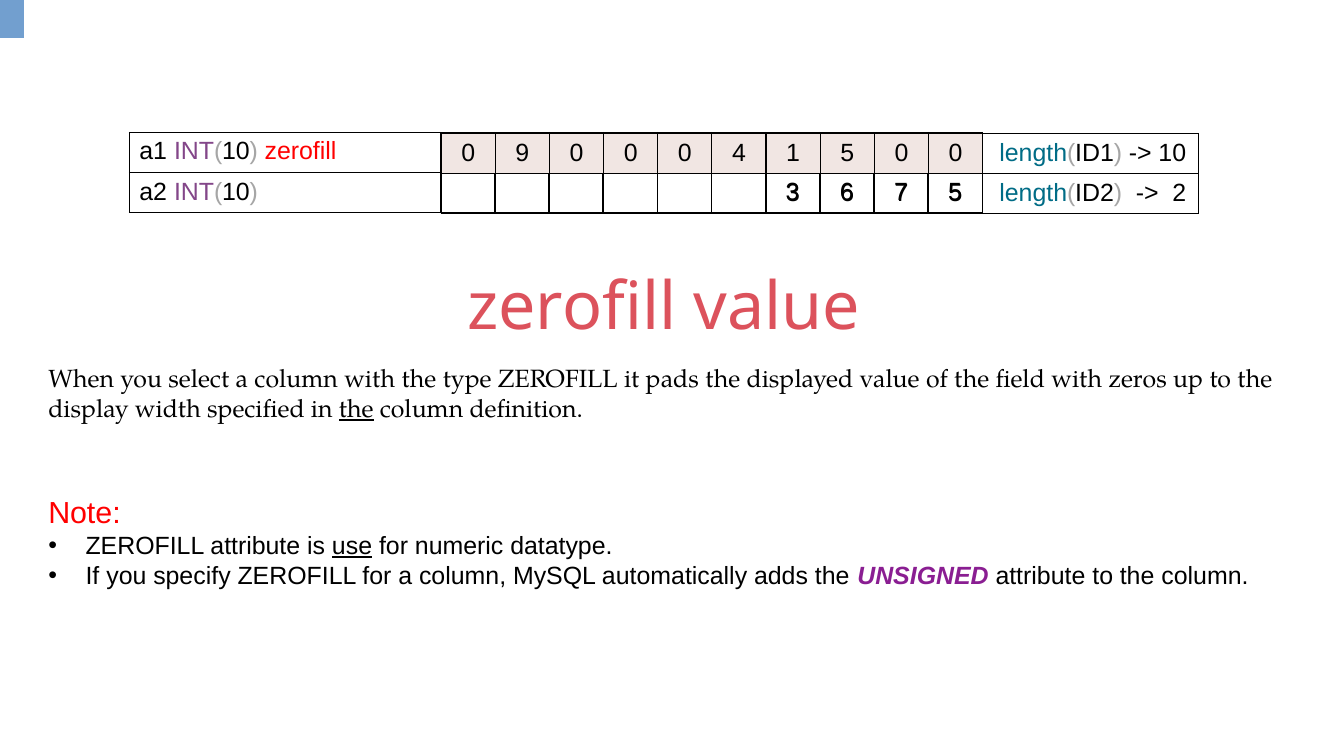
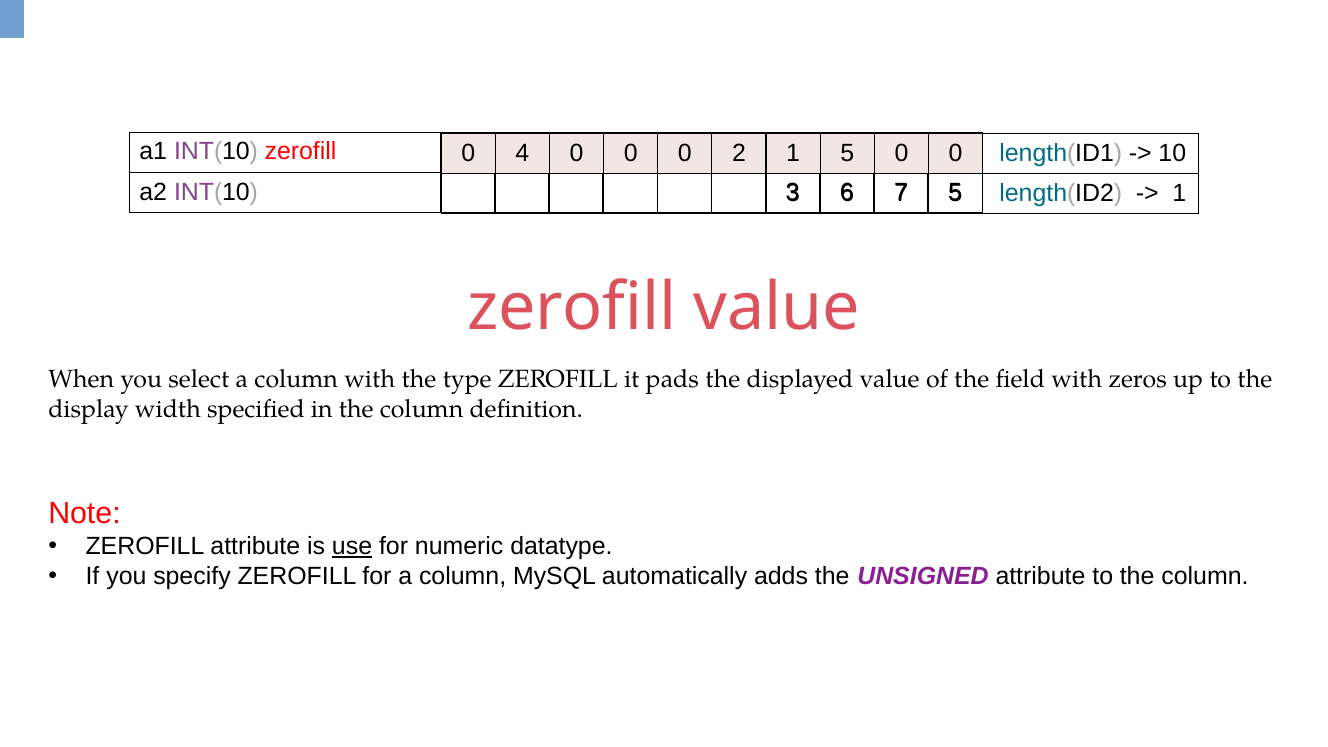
9: 9 -> 4 (522, 153)
4: 4 -> 2 (739, 153)
2: 2 -> 1 (1179, 193)
the underline: present -> none (356, 409)
